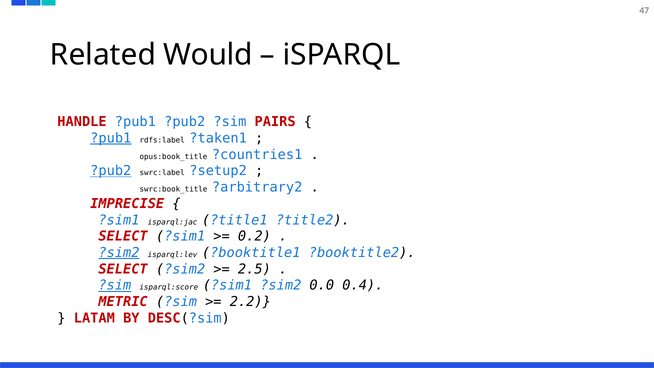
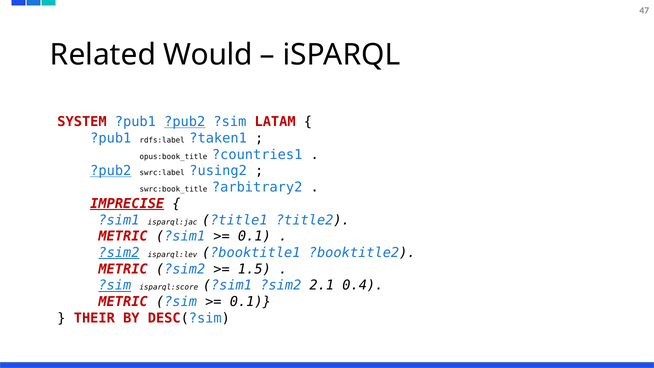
HANDLE: HANDLE -> SYSTEM (82, 122)
?pub2 underline: none -> present (185, 122)
PAIRS: PAIRS -> LATAM (275, 122)
?pub1 underline: present -> none (111, 138)
?setup2: ?setup2 -> ?using2 (218, 171)
IMPRECISE underline: none -> present (127, 204)
SELECT: SELECT -> METRIC (123, 236)
0.2: 0.2 -> 0.1 (254, 236)
SELECT: SELECT -> METRIC (123, 269)
2.5: 2.5 -> 1.5 (254, 269)
0.0: 0.0 -> 2.1 (322, 285)
2.2: 2.2 -> 0.1 (250, 302)
LATAM: LATAM -> THEIR (94, 318)
